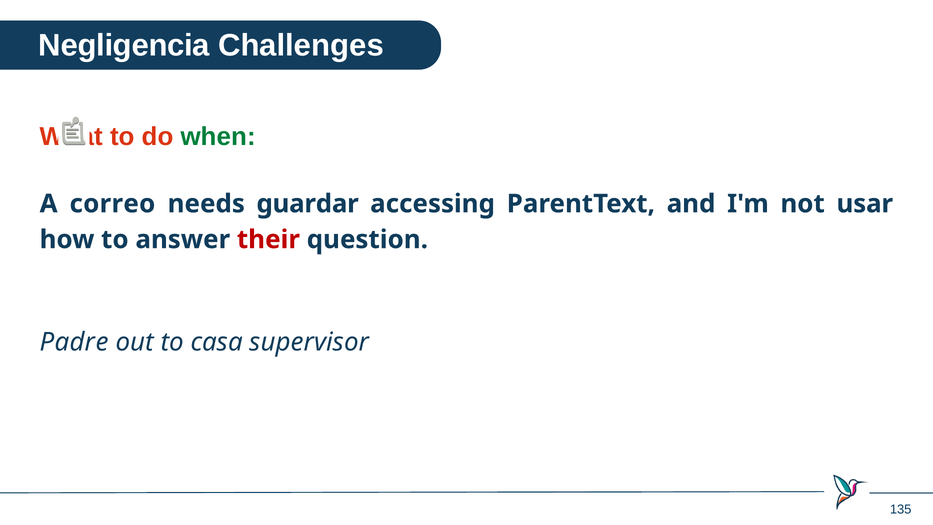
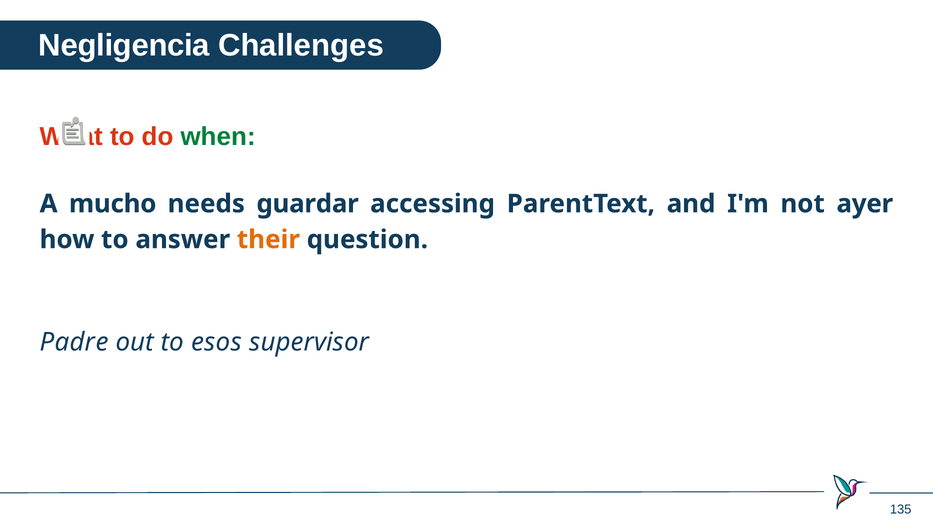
correo: correo -> mucho (113, 204)
usar: usar -> ayer (865, 204)
their colour: red -> orange (268, 239)
casa: casa -> esos (217, 342)
